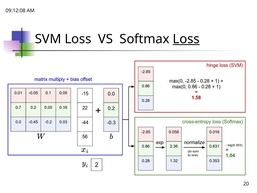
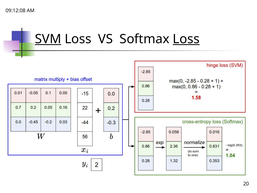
SVM underline: none -> present (48, 39)
